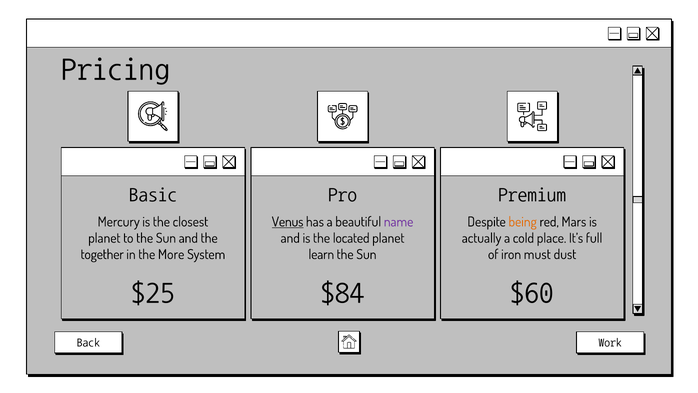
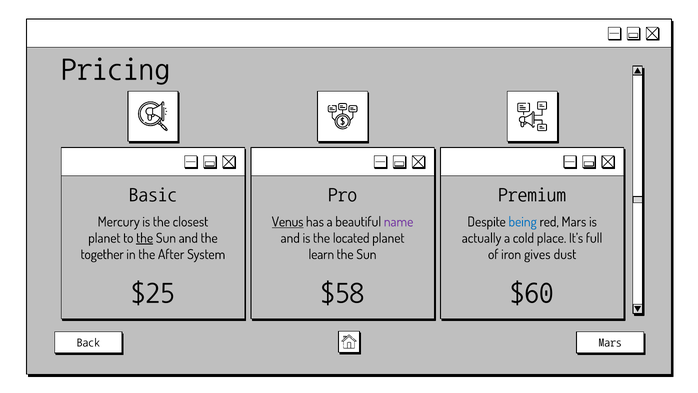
being colour: orange -> blue (523, 222)
the underline: none -> present (145, 238)
More: More -> After (171, 254)
must: must -> gives (537, 254)
$84: $84 -> $58 (343, 292)
Back Work: Work -> Mars (610, 342)
